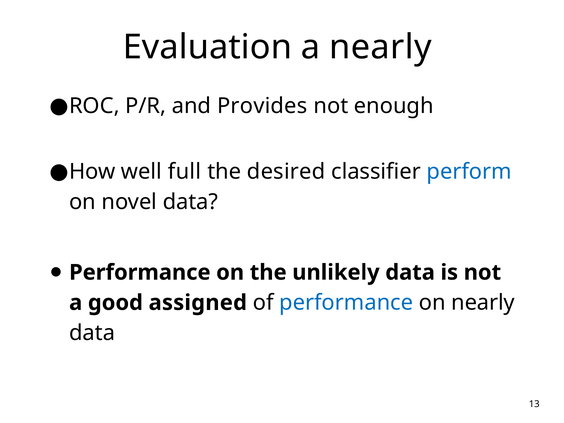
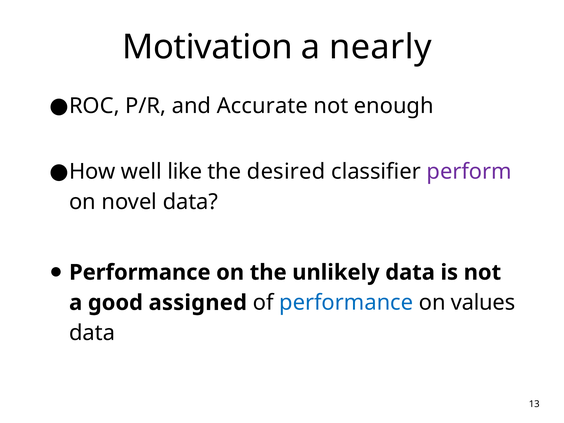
Evaluation: Evaluation -> Motivation (208, 47)
Provides: Provides -> Accurate (262, 106)
full: full -> like (185, 172)
perform colour: blue -> purple (469, 172)
on nearly: nearly -> values (483, 303)
